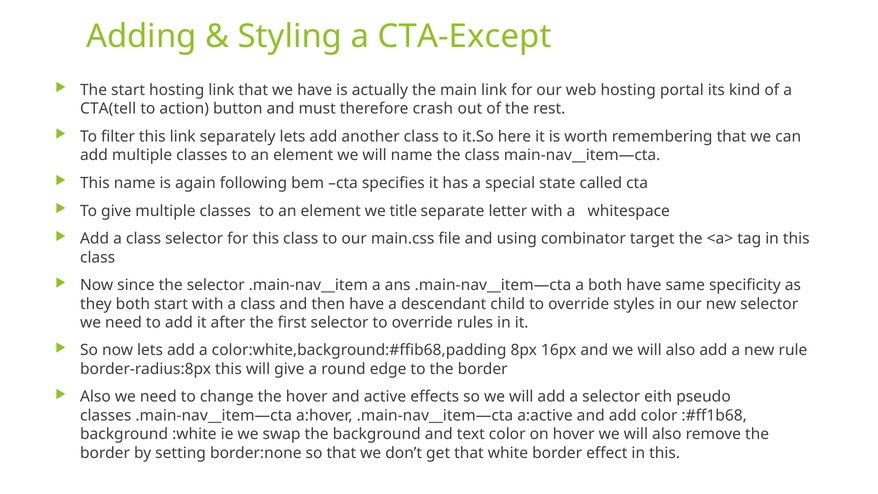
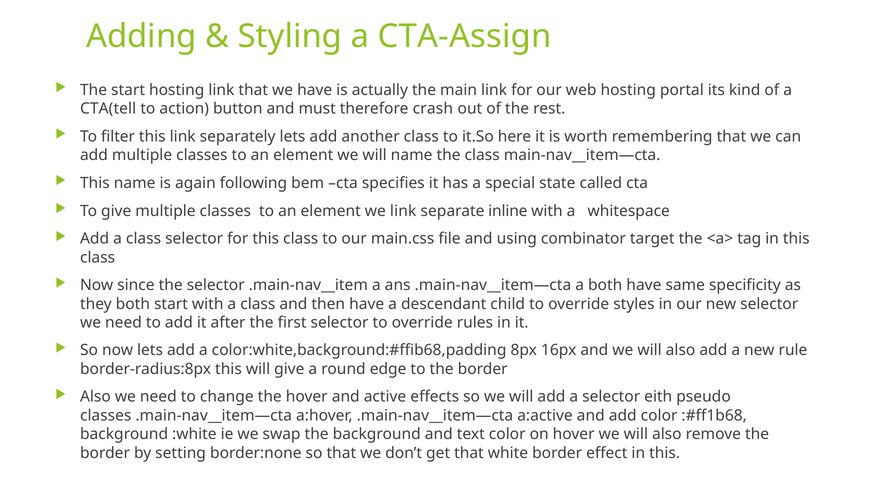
CTA-Except: CTA-Except -> CTA-Assign (465, 36)
we title: title -> link (403, 211)
letter: letter -> inline (508, 211)
